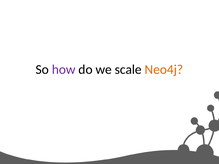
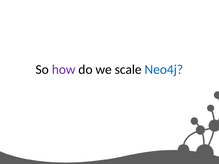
Neo4j colour: orange -> blue (164, 70)
